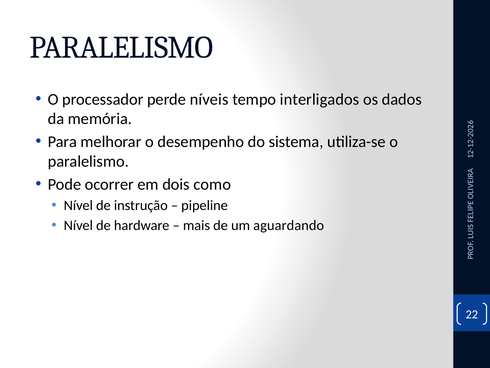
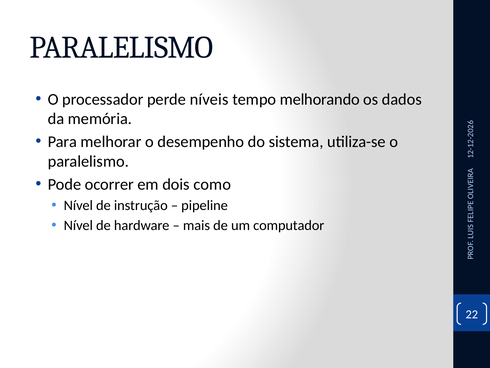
interligados: interligados -> melhorando (320, 99)
aguardando: aguardando -> computador (289, 225)
